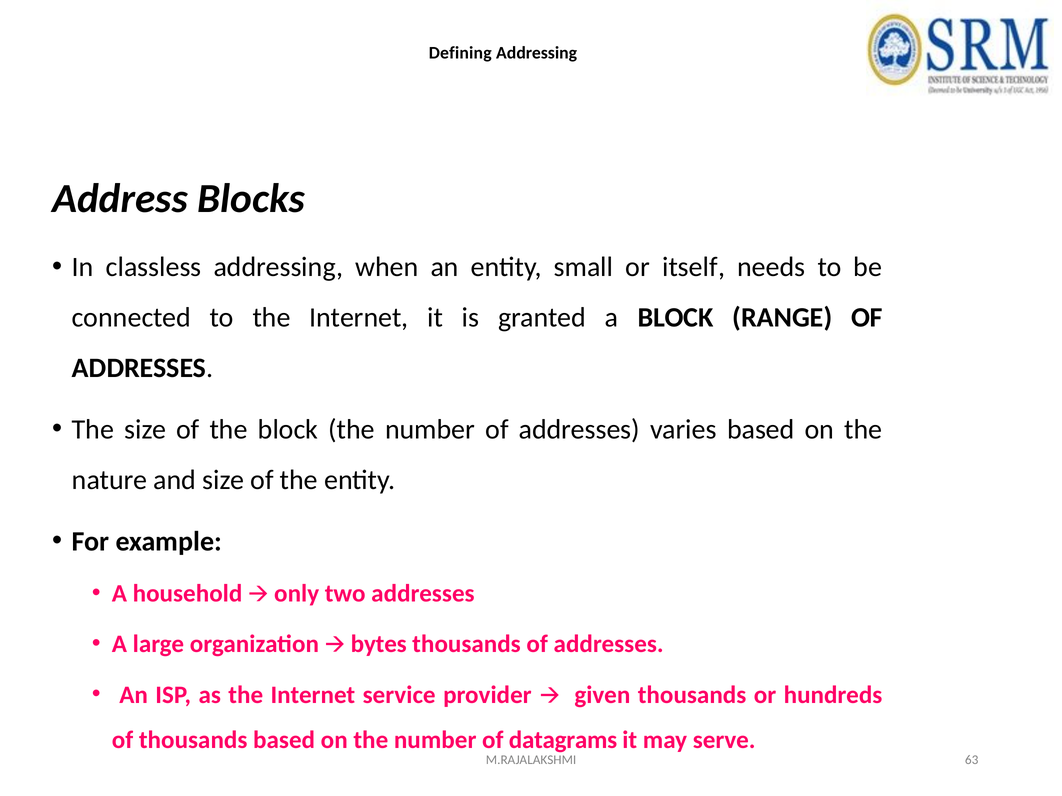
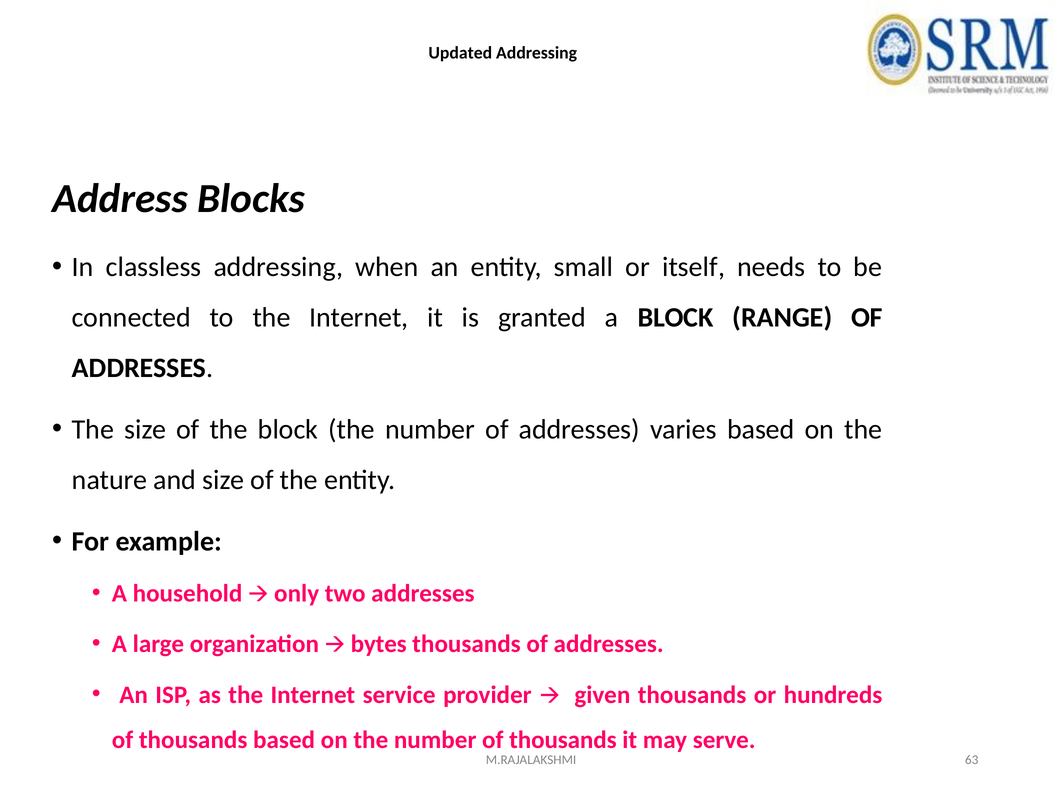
Defining: Defining -> Updated (460, 53)
number of datagrams: datagrams -> thousands (563, 740)
